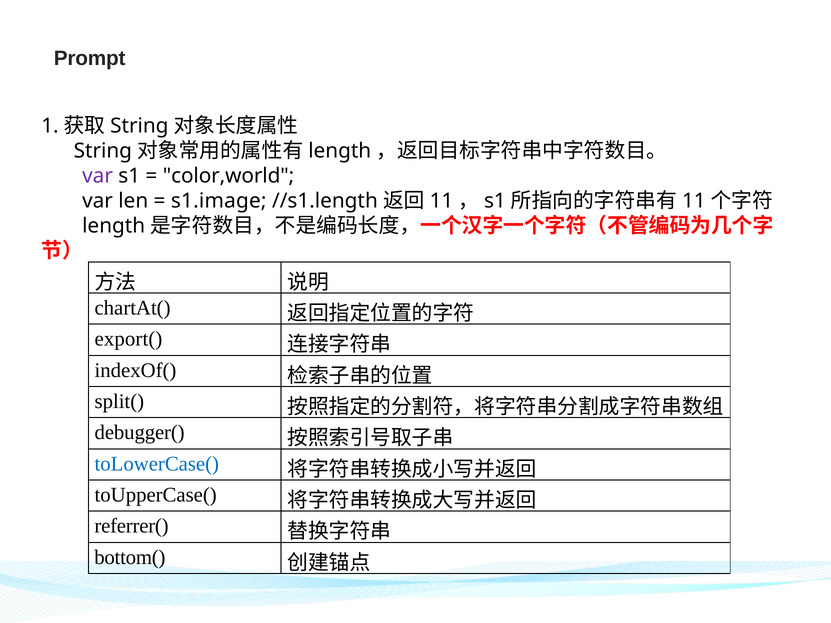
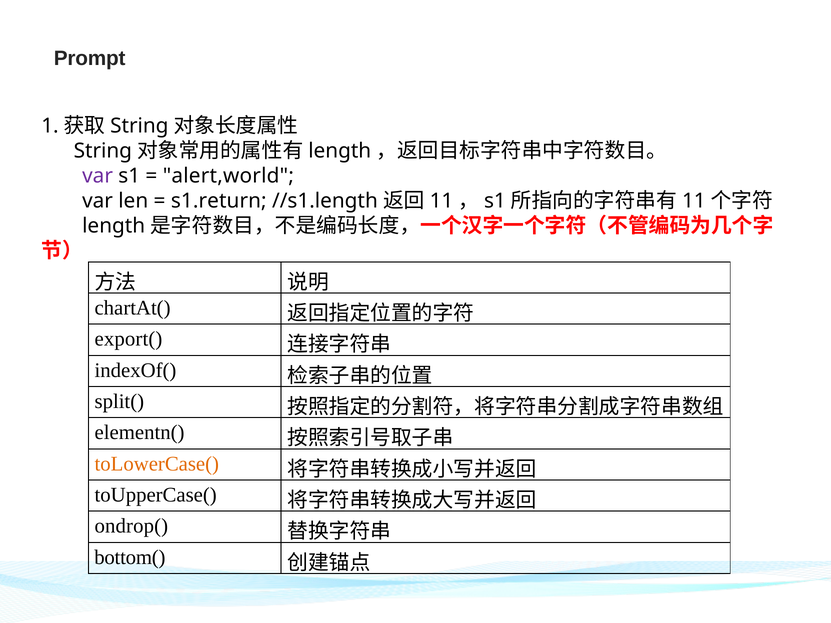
color,world: color,world -> alert,world (228, 176)
s1.image: s1.image -> s1.return (219, 201)
debugger(: debugger( -> elementn( (140, 433)
toLowerCase( colour: blue -> orange (157, 464)
referrer(: referrer( -> ondrop( (131, 526)
